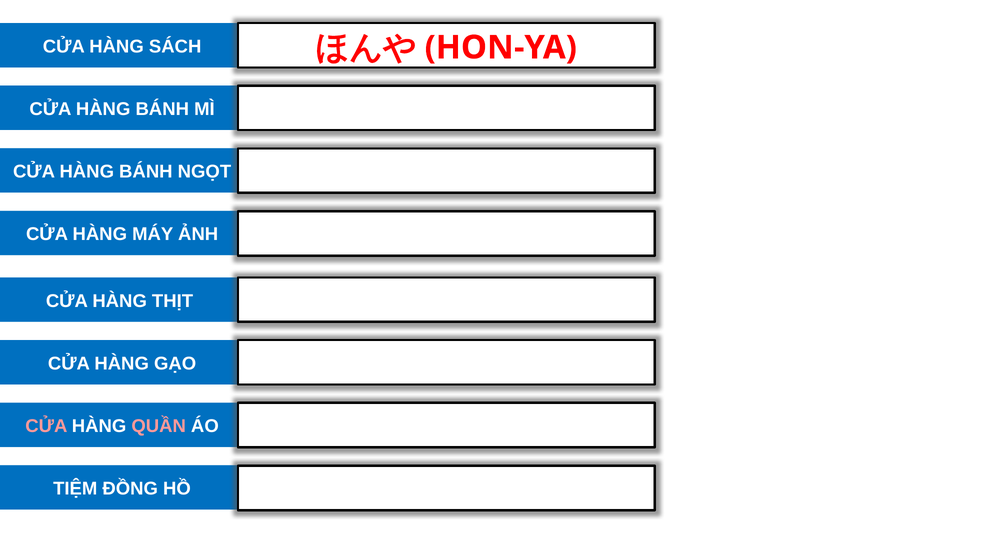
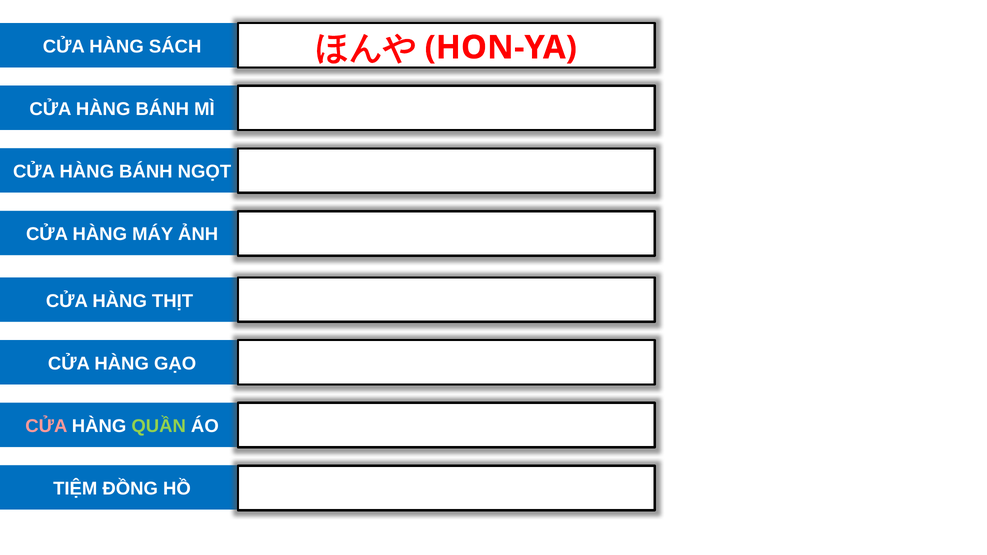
QUẦN colour: pink -> light green (159, 426)
